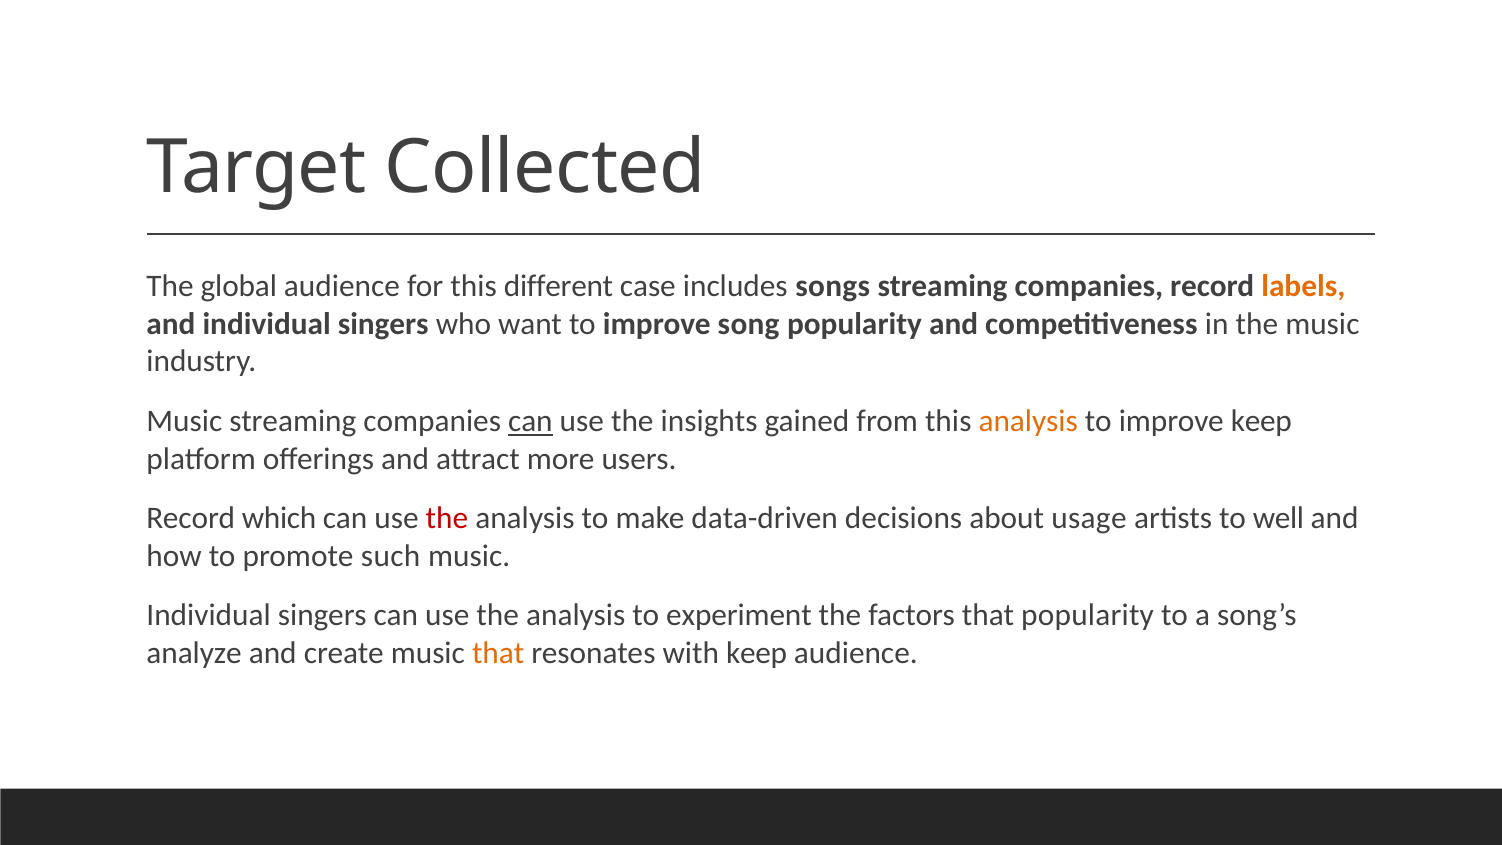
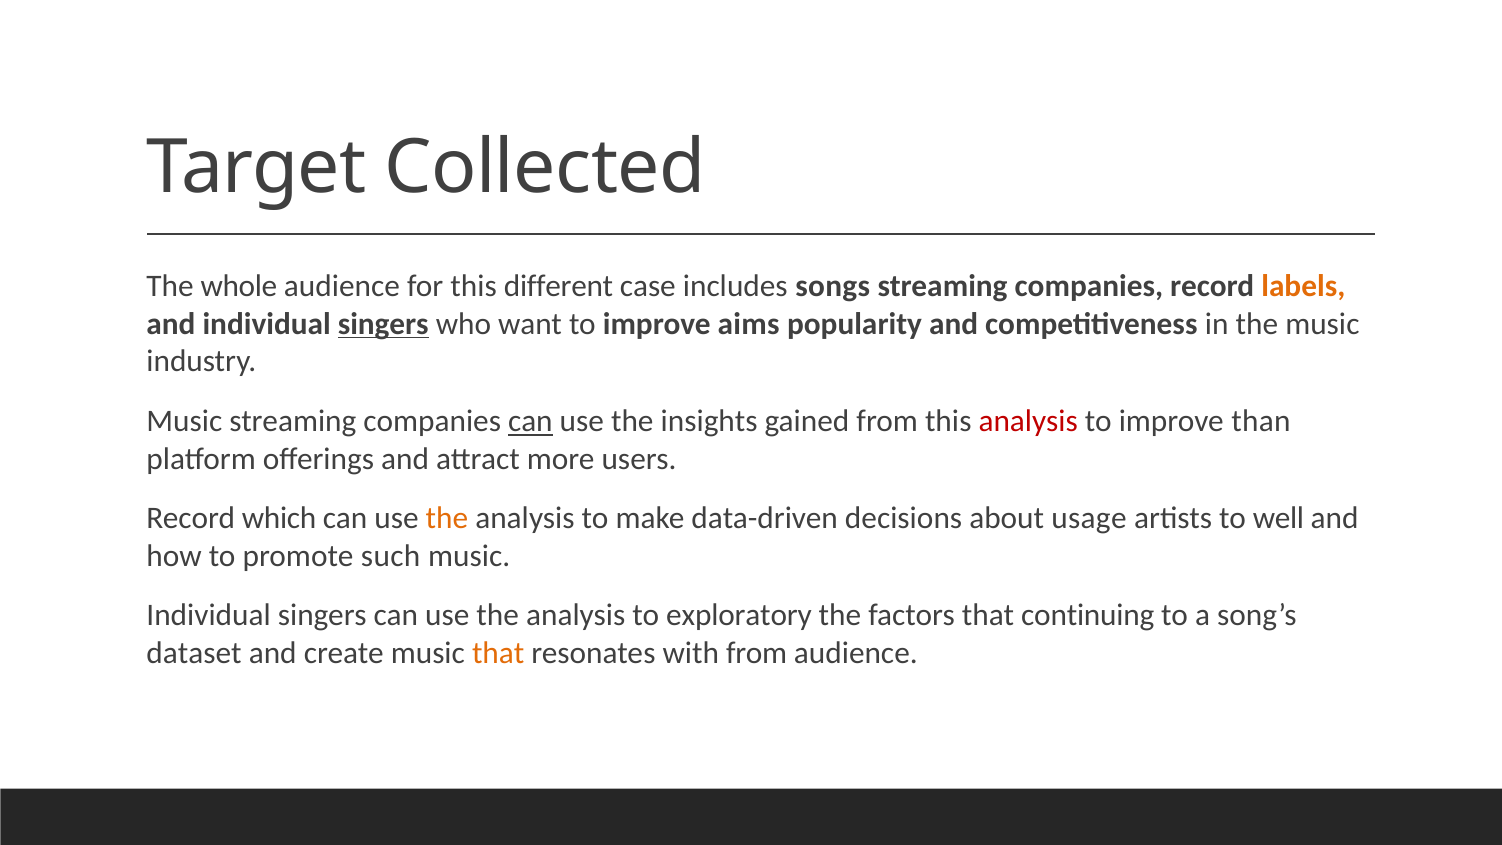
global: global -> whole (239, 286)
singers underline: none -> present (383, 324)
song: song -> aims (749, 324)
analysis colour: orange -> red (1028, 421)
improve keep: keep -> than (1261, 421)
the colour: red -> orange (447, 518)
experiment: experiment -> exploratory (739, 615)
that popularity: popularity -> continuing (1088, 615)
analyze: analyze -> dataset (194, 653)
with keep: keep -> from (757, 653)
